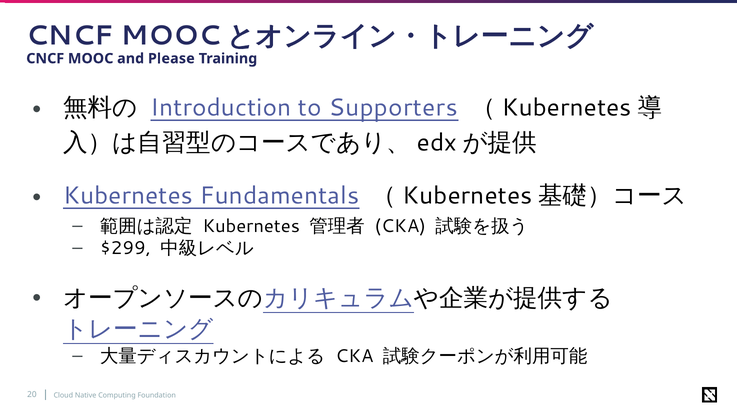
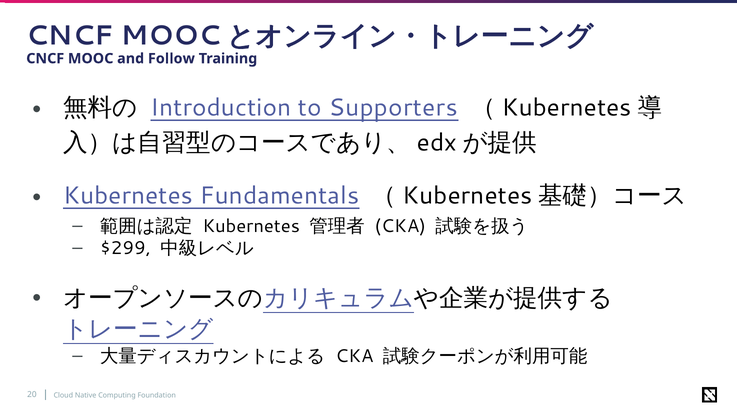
Please: Please -> Follow (171, 59)
